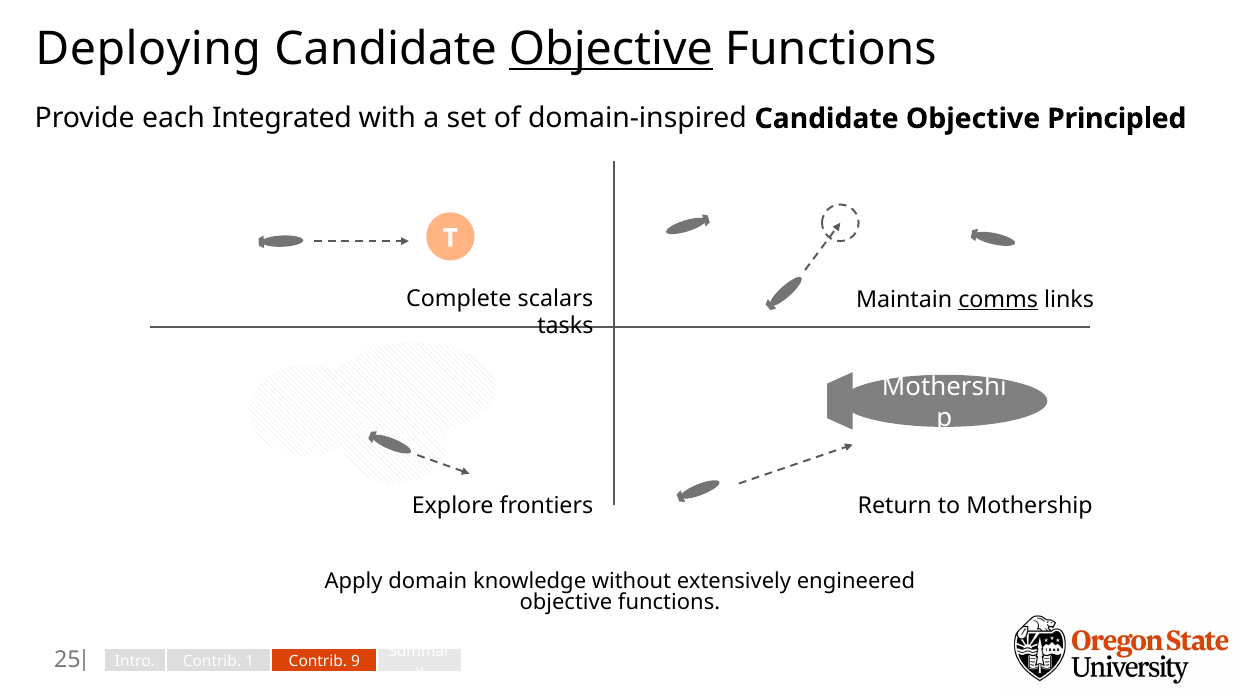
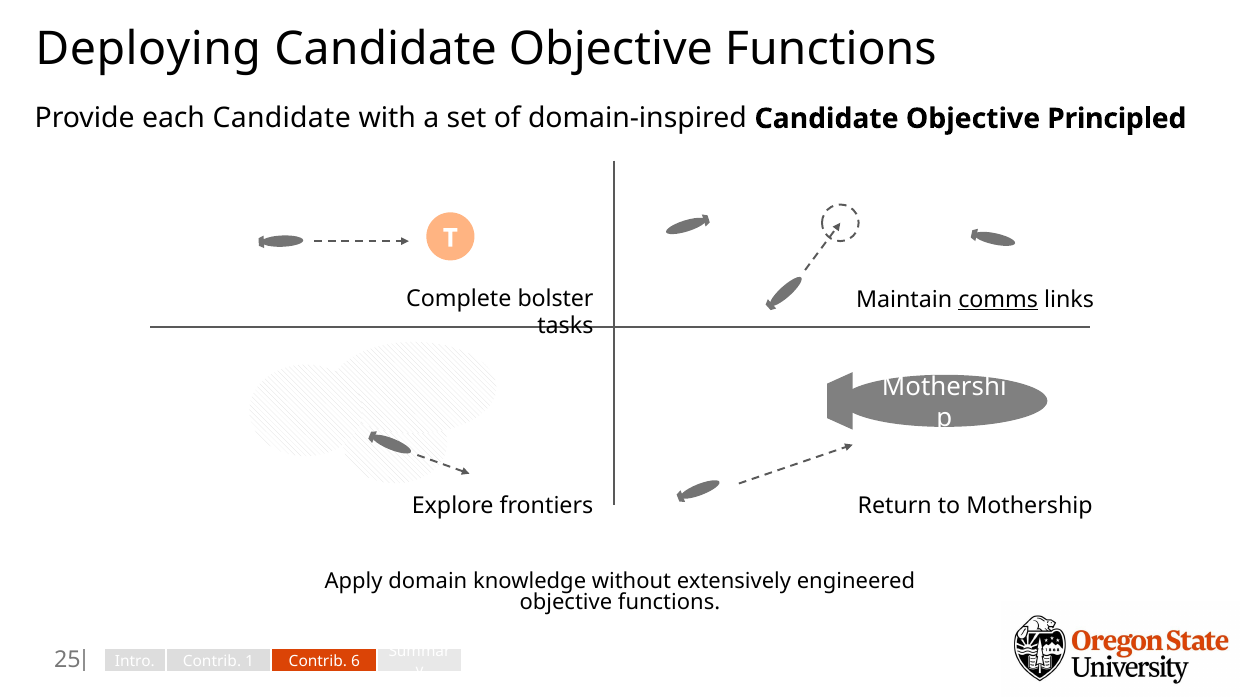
Objective underline: present -> none (611, 49)
each Integrated: Integrated -> Candidate (282, 119)
scalars: scalars -> bolster (555, 299)
9: 9 -> 6 (356, 662)
